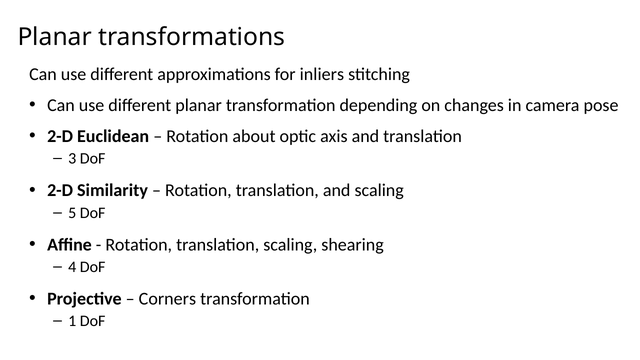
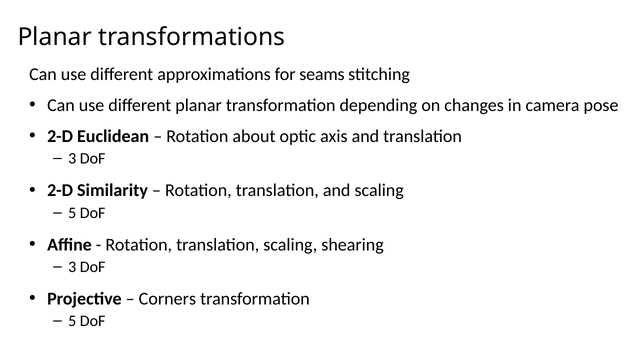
inliers: inliers -> seams (322, 74)
4: 4 -> 3 (72, 267)
1: 1 -> 5 (72, 321)
